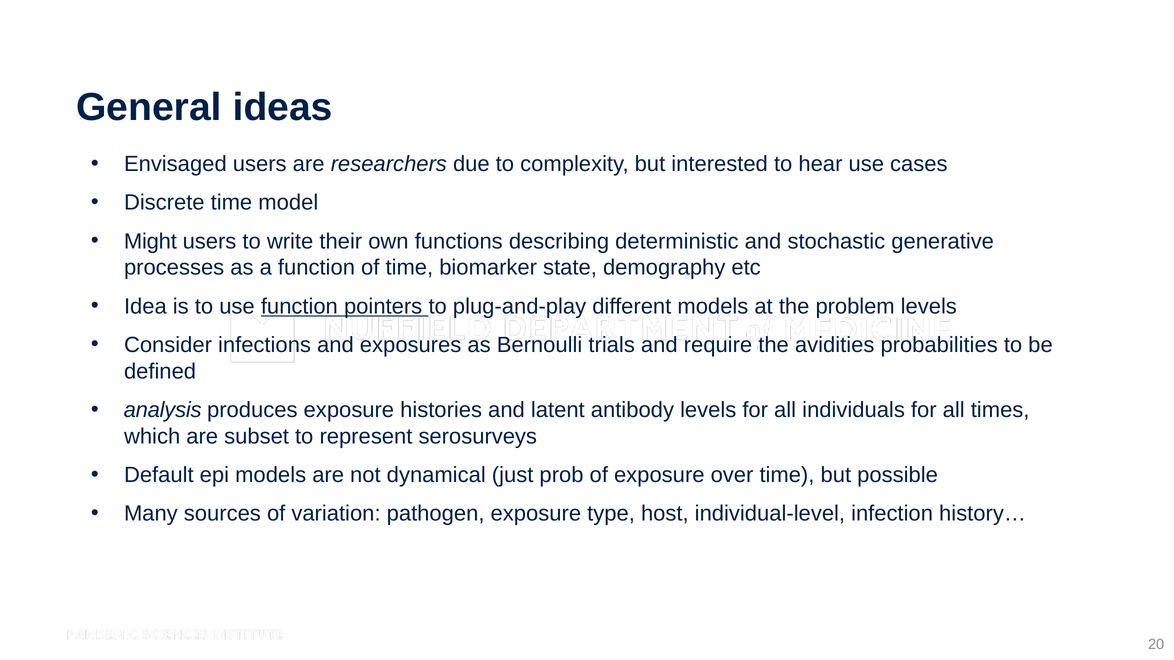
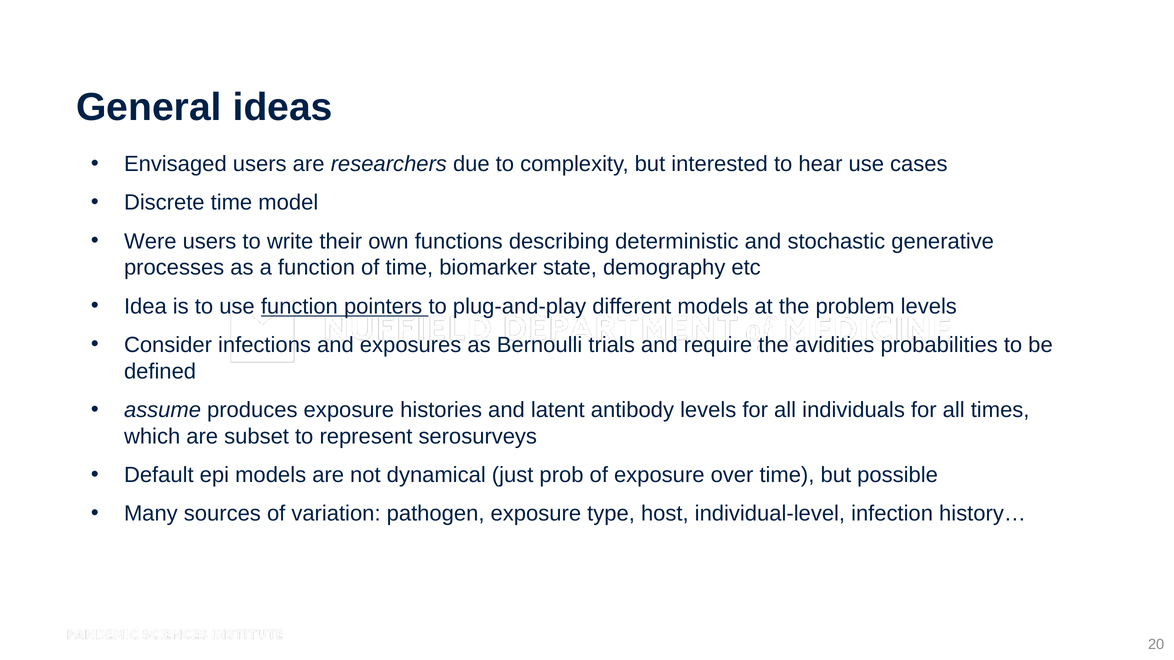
Might: Might -> Were (150, 241)
analysis: analysis -> assume (163, 410)
